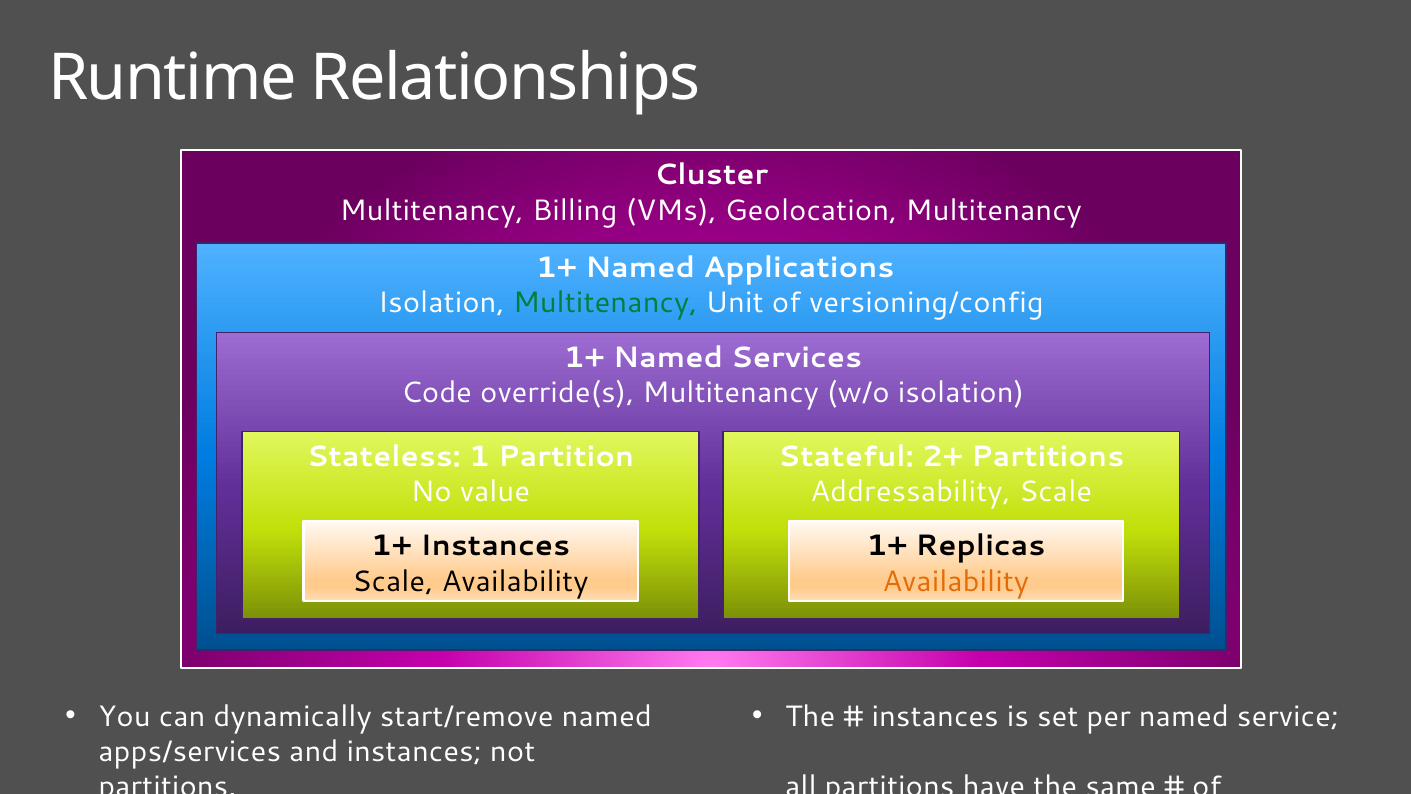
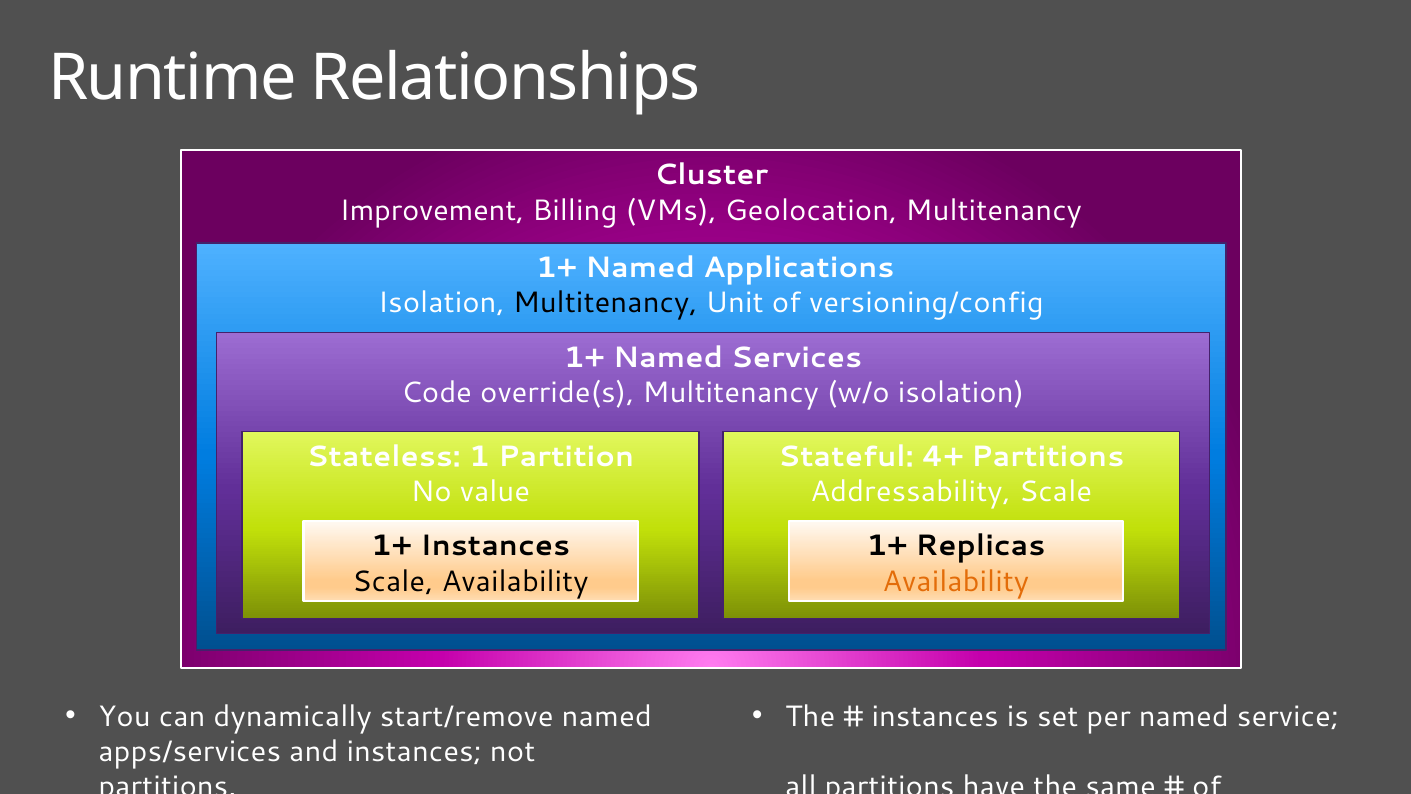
Multitenancy: Multitenancy -> Improvement (432, 210)
Multitenancy colour: green -> black (605, 303)
2+: 2+ -> 4+ (943, 456)
